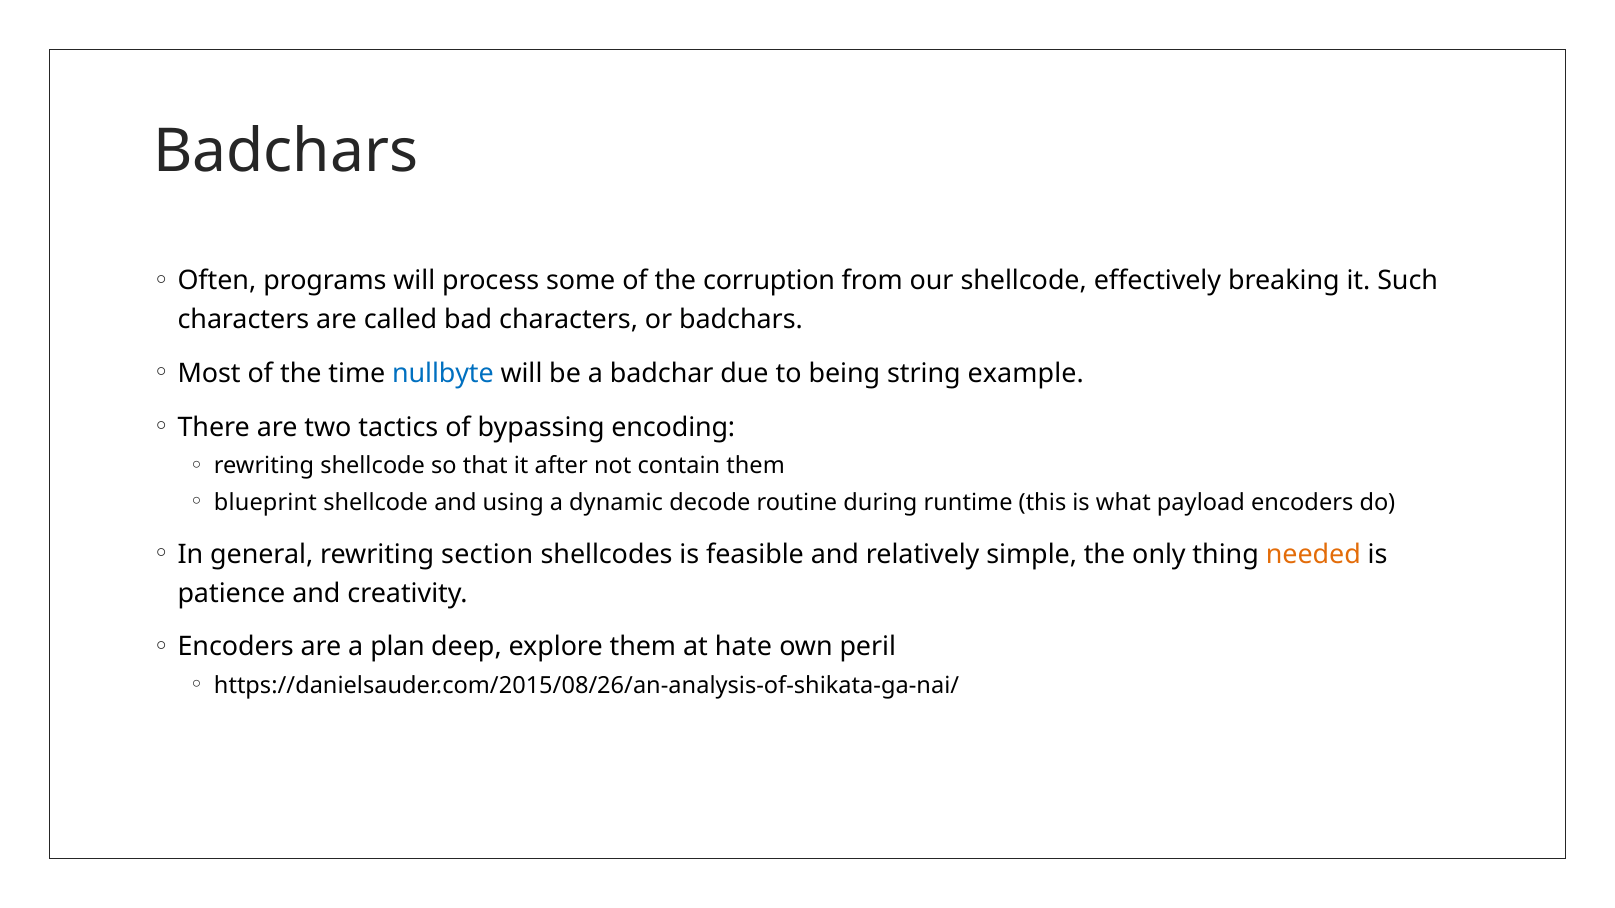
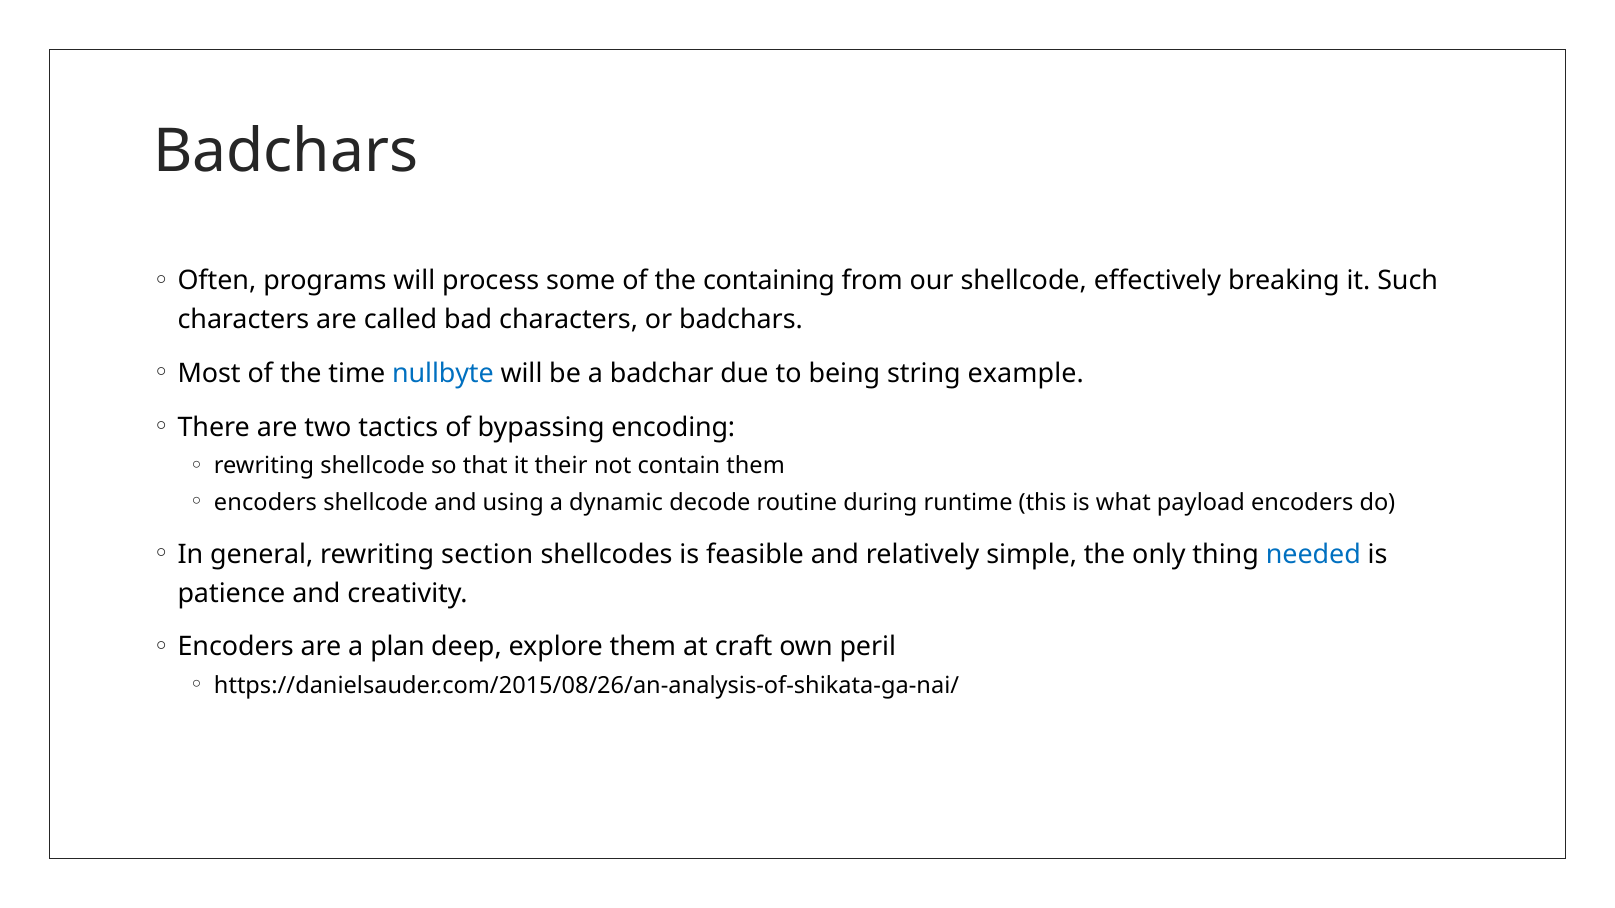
corruption: corruption -> containing (769, 281)
after: after -> their (561, 466)
blueprint: blueprint -> encoders (265, 503)
needed colour: orange -> blue (1313, 555)
hate: hate -> craft (744, 647)
